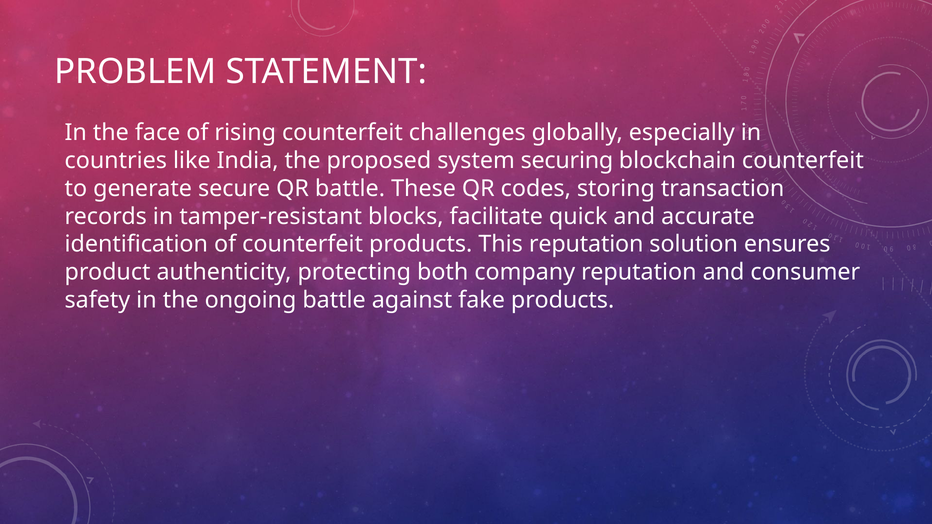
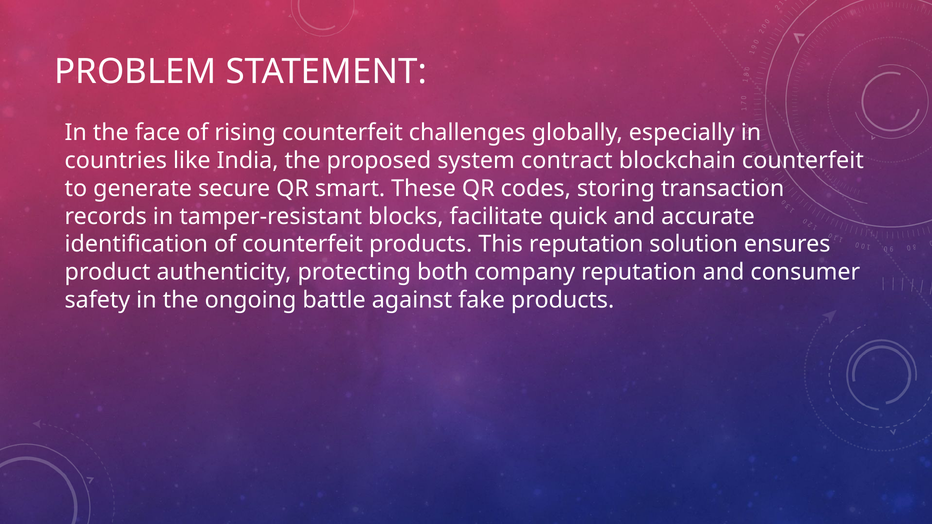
securing: securing -> contract (567, 161)
QR battle: battle -> smart (350, 188)
